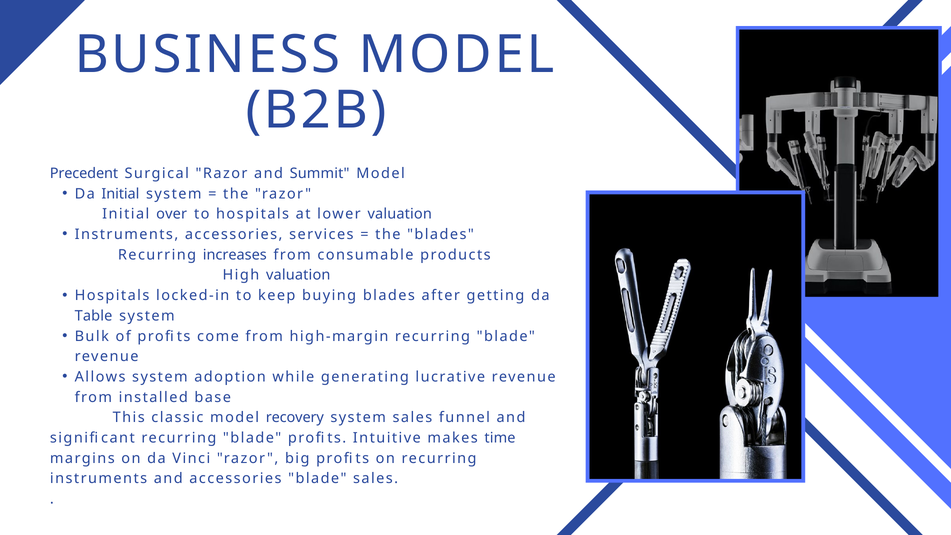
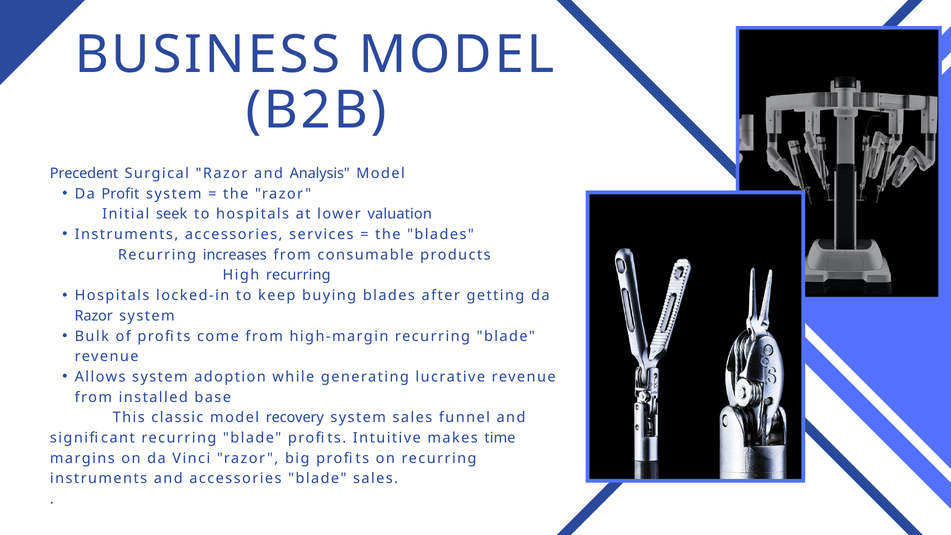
Summit: Summit -> Analysis (320, 173)
Da Initial: Initial -> Profit (120, 194)
over: over -> seek (172, 214)
High valuation: valuation -> recurring (298, 275)
Table: Table -> Razor (94, 316)
